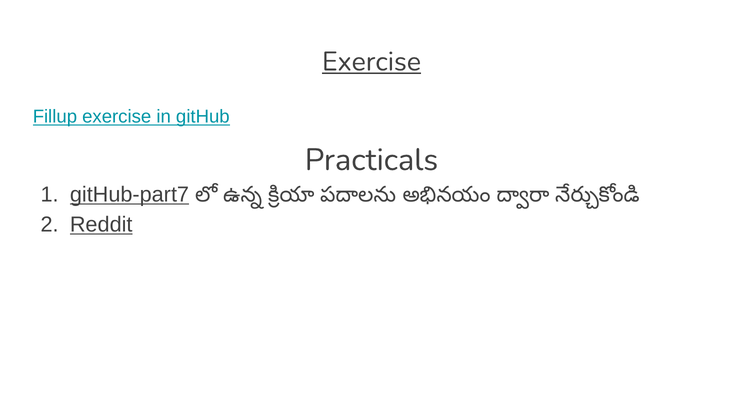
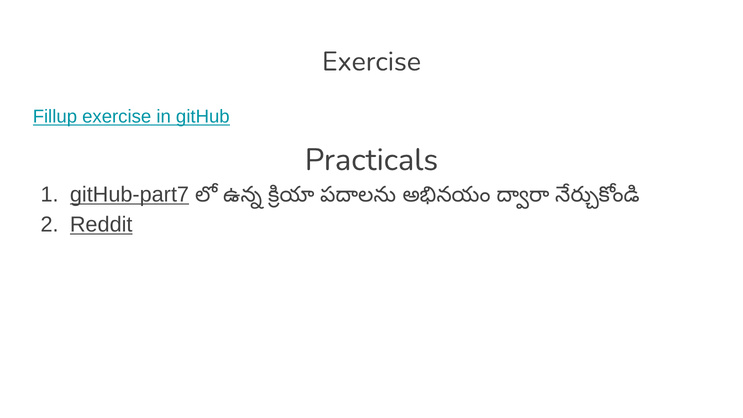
Exercise underline: present -> none (371, 62)
